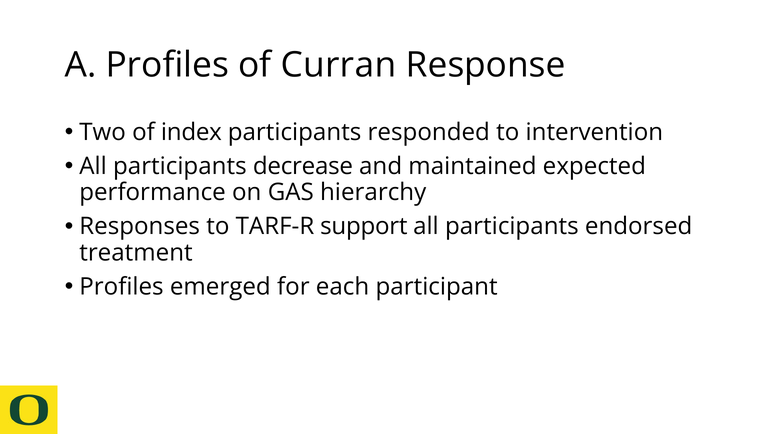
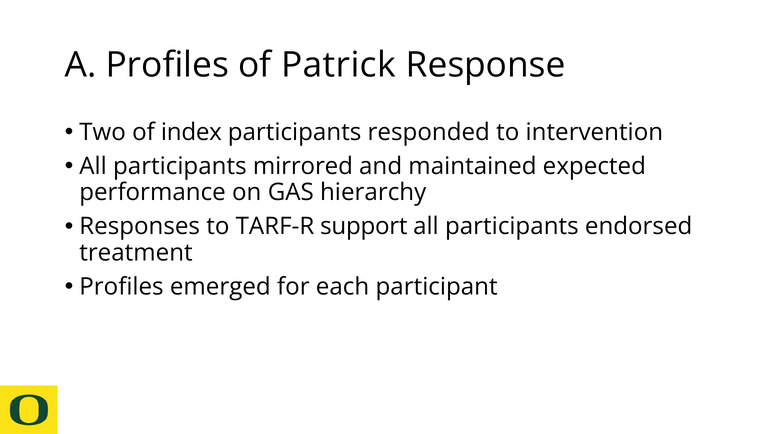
Curran: Curran -> Patrick (338, 65)
decrease: decrease -> mirrored (303, 166)
